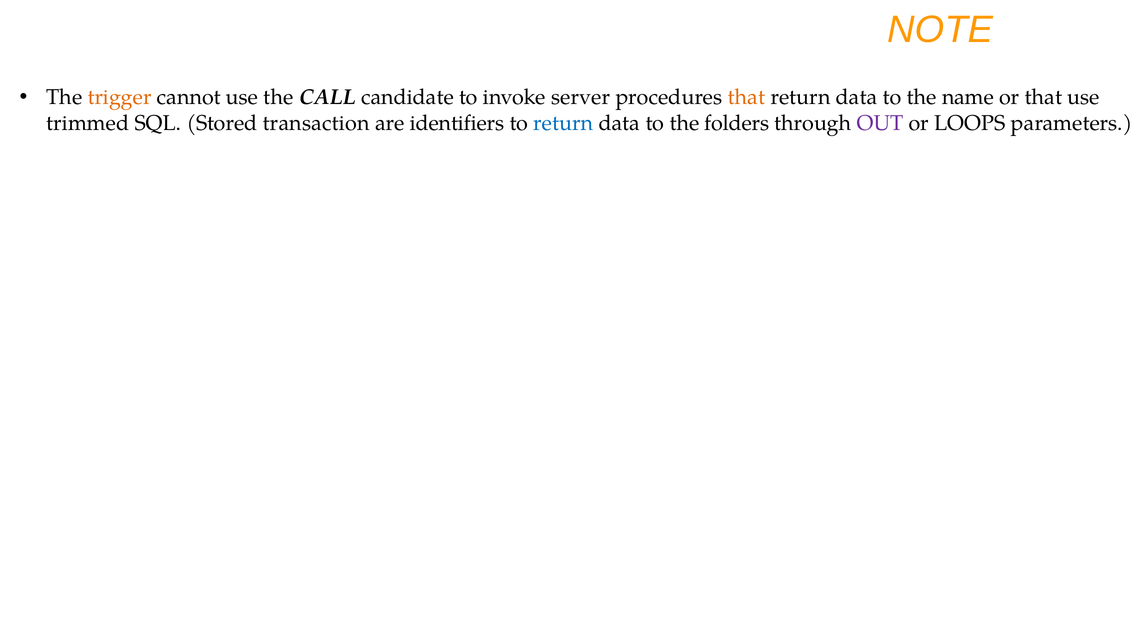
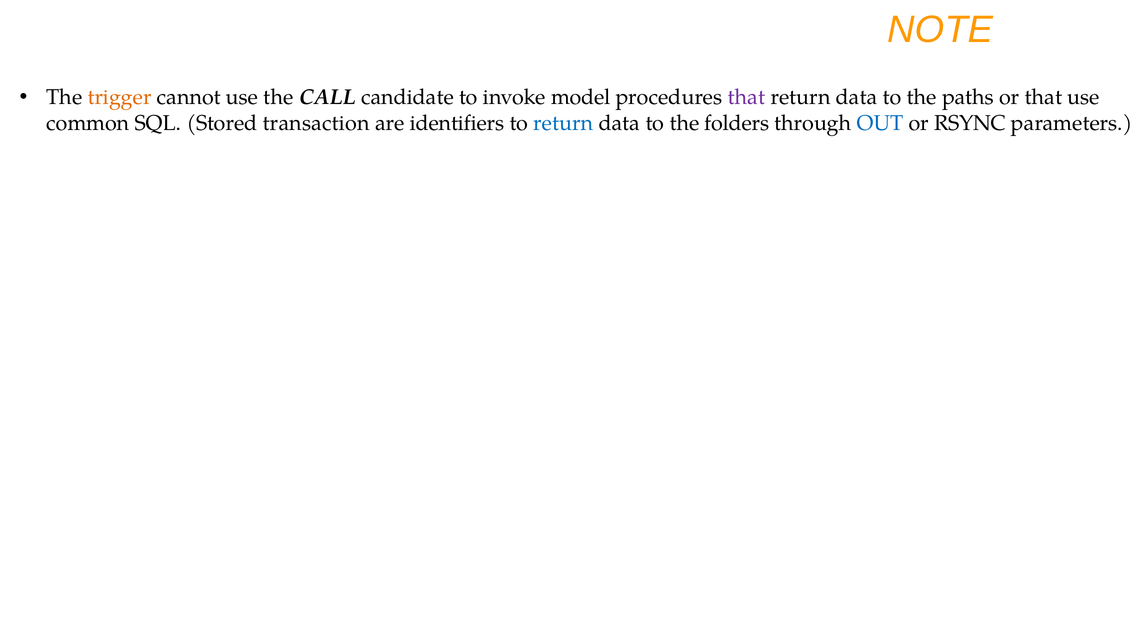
server: server -> model (581, 97)
that colour: orange -> purple (746, 97)
name: name -> paths (968, 97)
trimmed: trimmed -> common (88, 123)
OUT colour: purple -> blue (880, 123)
LOOPS: LOOPS -> RSYNC (970, 123)
